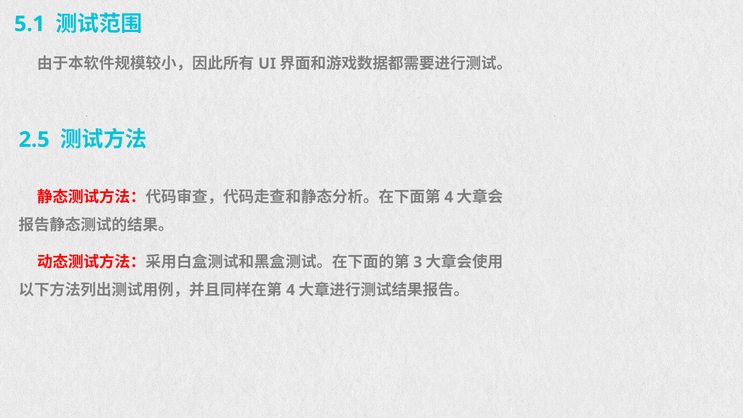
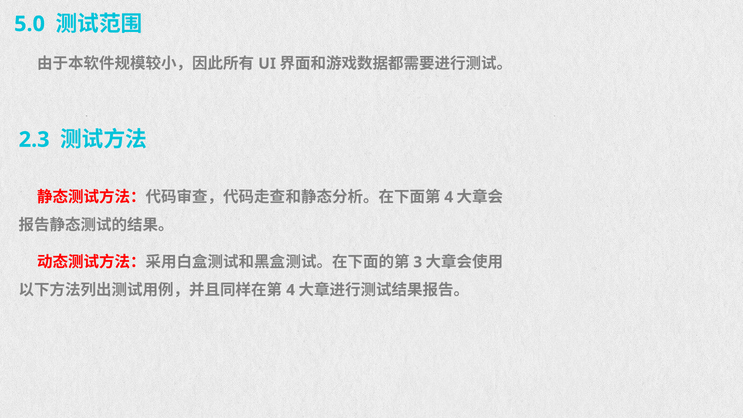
5.1: 5.1 -> 5.0 (30, 24)
2.5: 2.5 -> 2.3 (34, 140)
